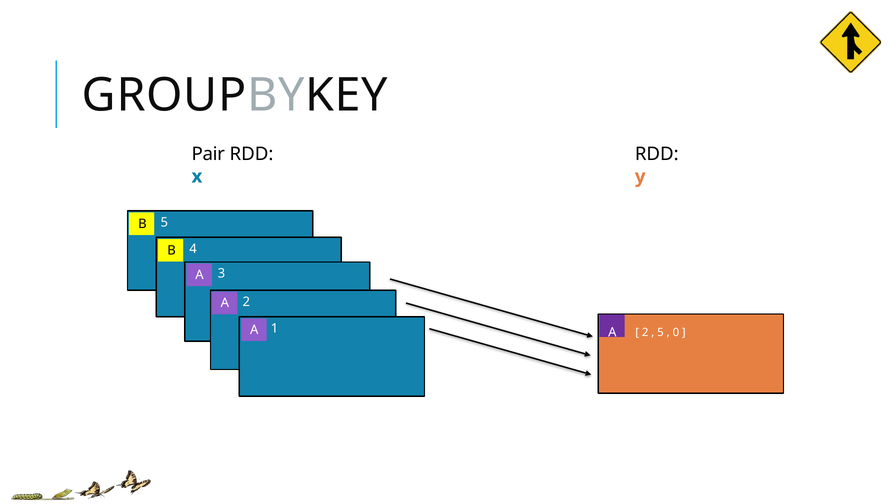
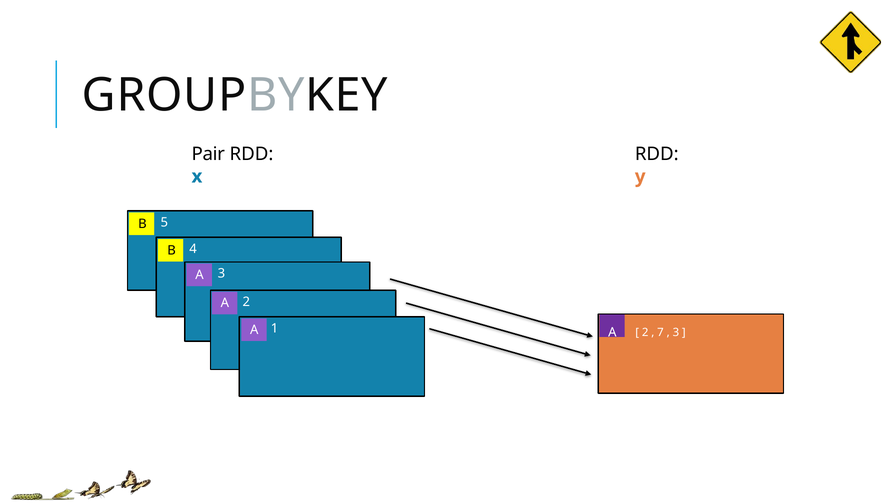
5: 5 -> 7 (661, 333)
0: 0 -> 3 (676, 333)
